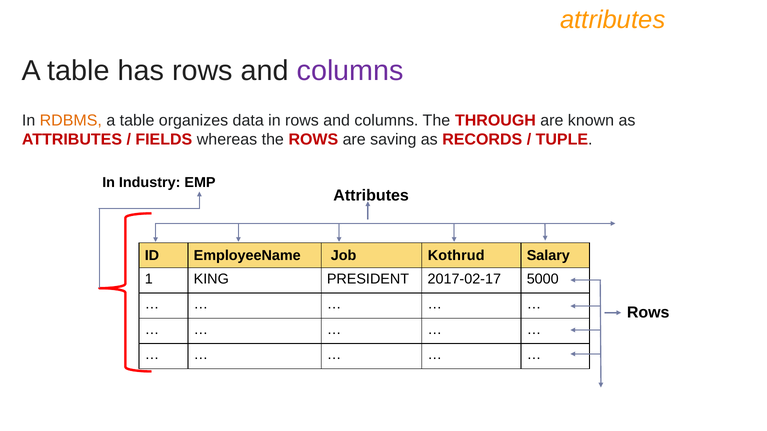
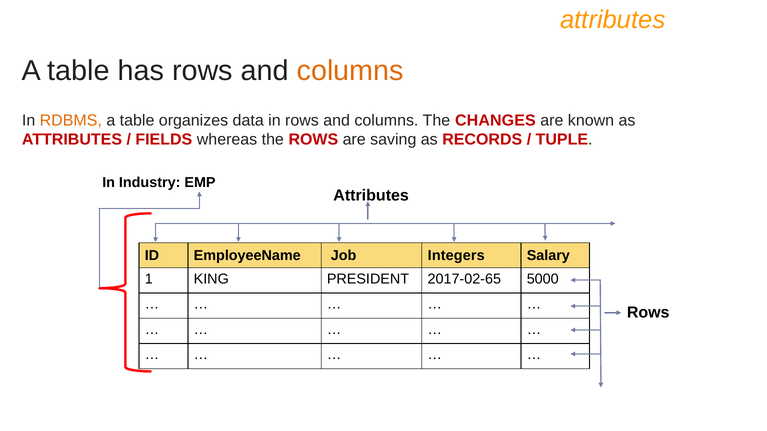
columns colour: purple -> orange (350, 71)
THROUGH: THROUGH -> CHANGES (495, 121)
Kothrud: Kothrud -> Integers (456, 256)
2017-02-17: 2017-02-17 -> 2017-02-65 (464, 279)
